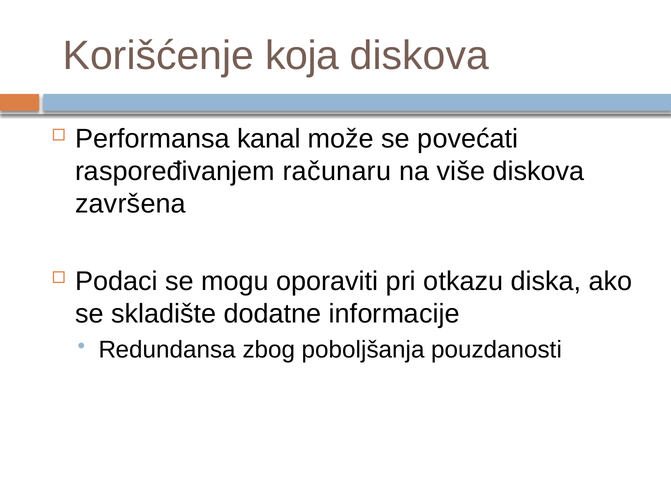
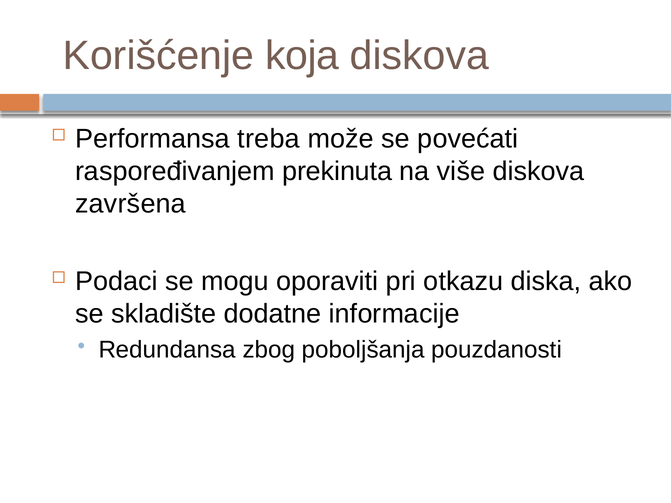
kanal: kanal -> treba (269, 139)
računaru: računaru -> prekinuta (337, 171)
